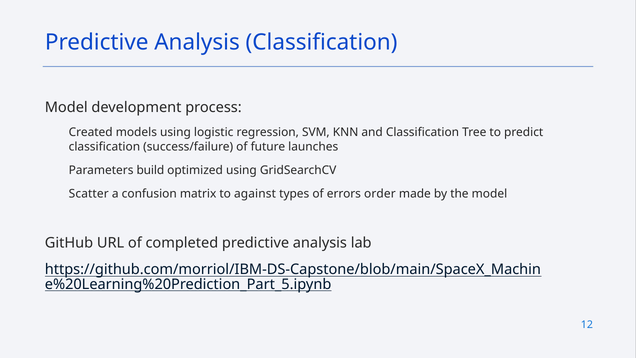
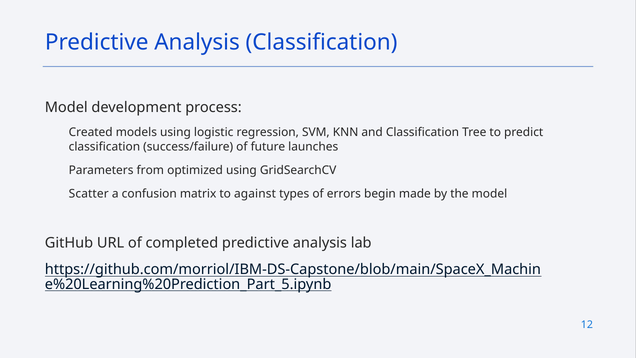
build: build -> from (150, 170)
order: order -> begin (380, 194)
